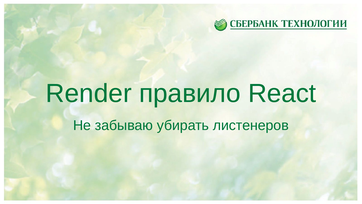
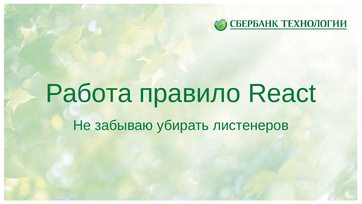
Render: Render -> Работа (89, 93)
